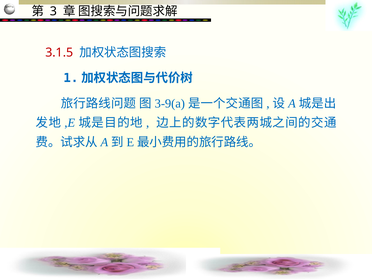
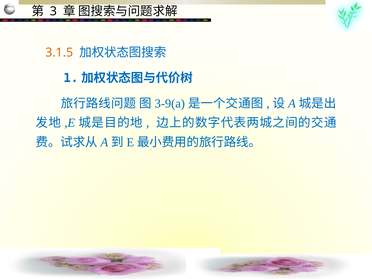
3.1.5 colour: red -> orange (59, 52)
